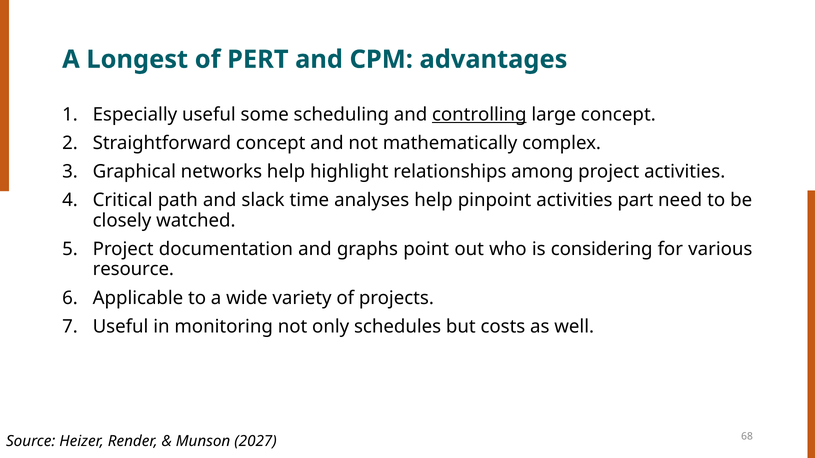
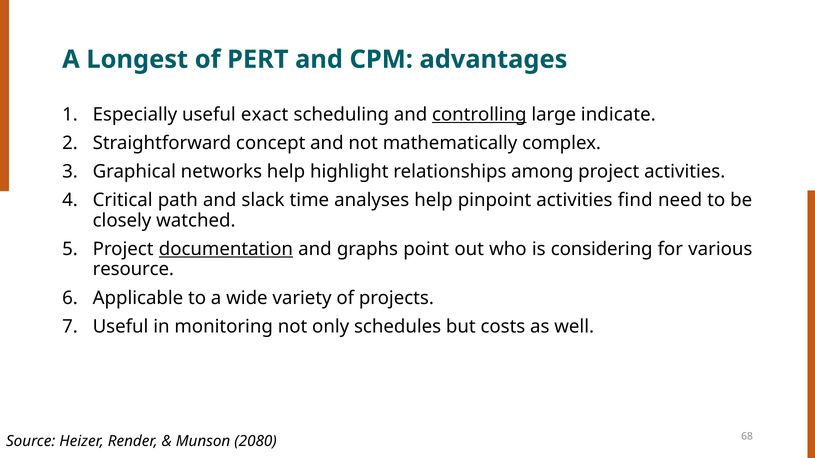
some: some -> exact (265, 114)
large concept: concept -> indicate (618, 114)
part: part -> find (635, 200)
documentation underline: none -> present (226, 249)
2027: 2027 -> 2080 (256, 442)
